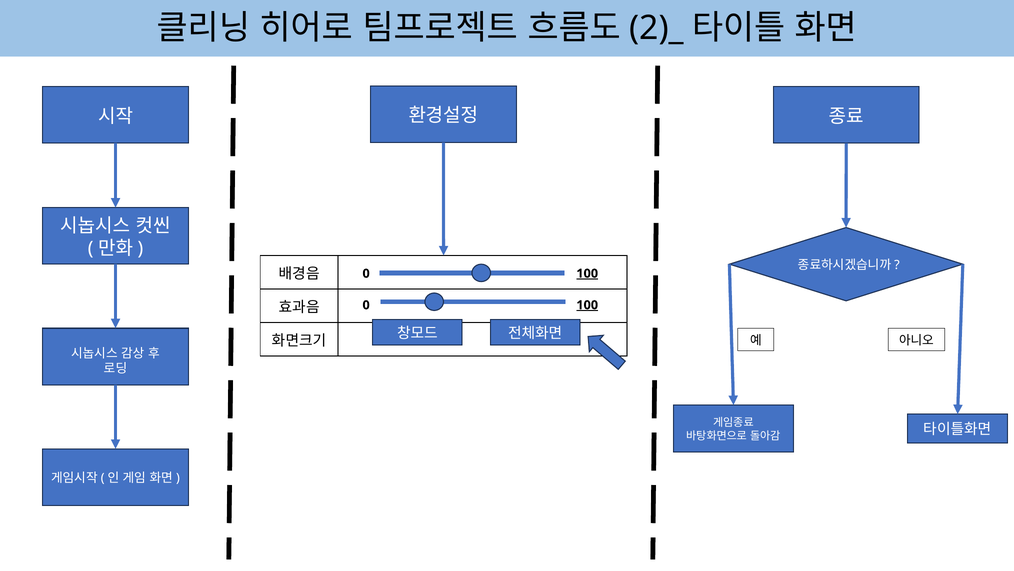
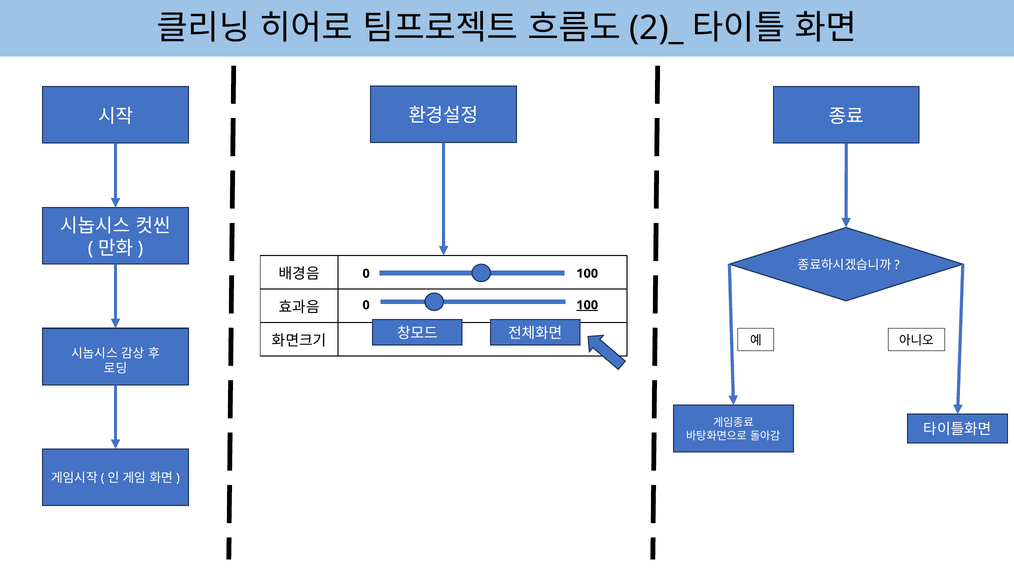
100 underline: present -> none (587, 273)
